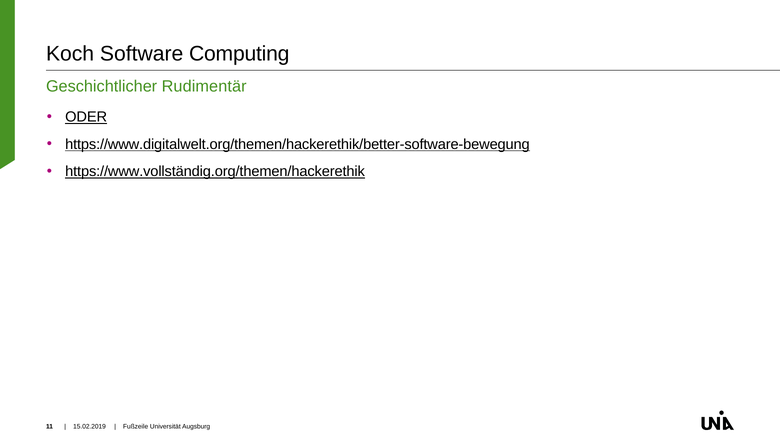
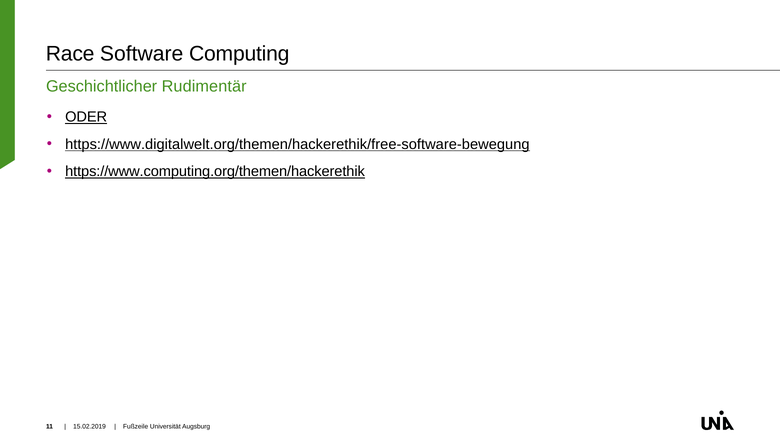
Koch: Koch -> Race (70, 54)
https://www.digitalwelt.org/themen/hackerethik/better-software-bewegung: https://www.digitalwelt.org/themen/hackerethik/better-software-bewegung -> https://www.digitalwelt.org/themen/hackerethik/free-software-bewegung (297, 144)
https://www.vollständig.org/themen/hackerethik: https://www.vollständig.org/themen/hackerethik -> https://www.computing.org/themen/hackerethik (215, 171)
